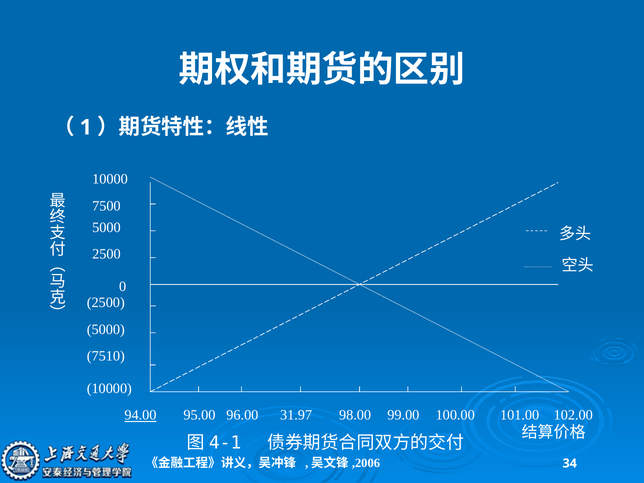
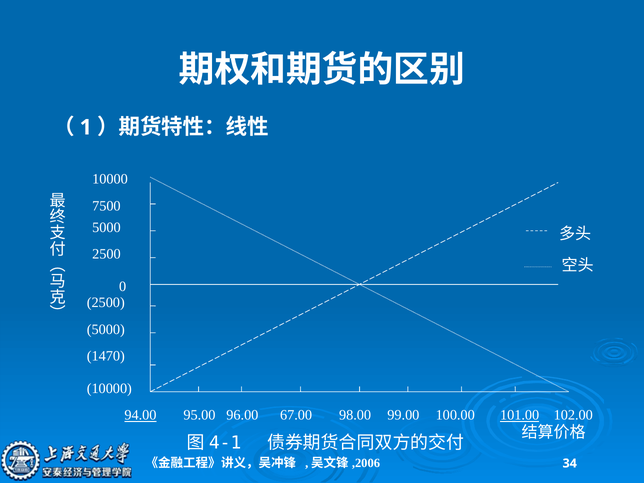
7510: 7510 -> 1470 (106, 356)
31.97: 31.97 -> 67.00 (296, 415)
101.00 underline: none -> present (520, 415)
